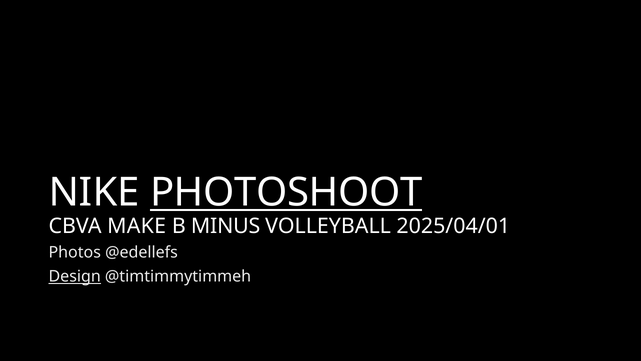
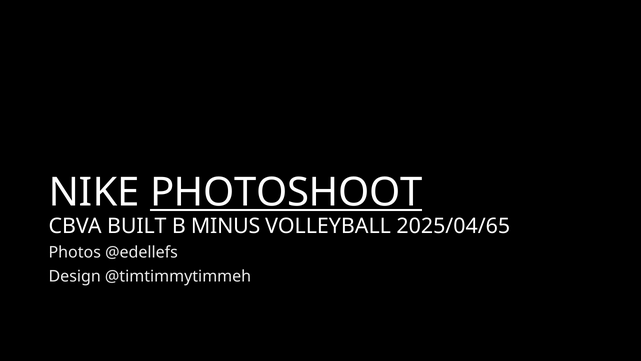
MAKE: MAKE -> BUILT (137, 226)
2025/04/01: 2025/04/01 -> 2025/04/65 (453, 226)
Design underline: present -> none (75, 276)
